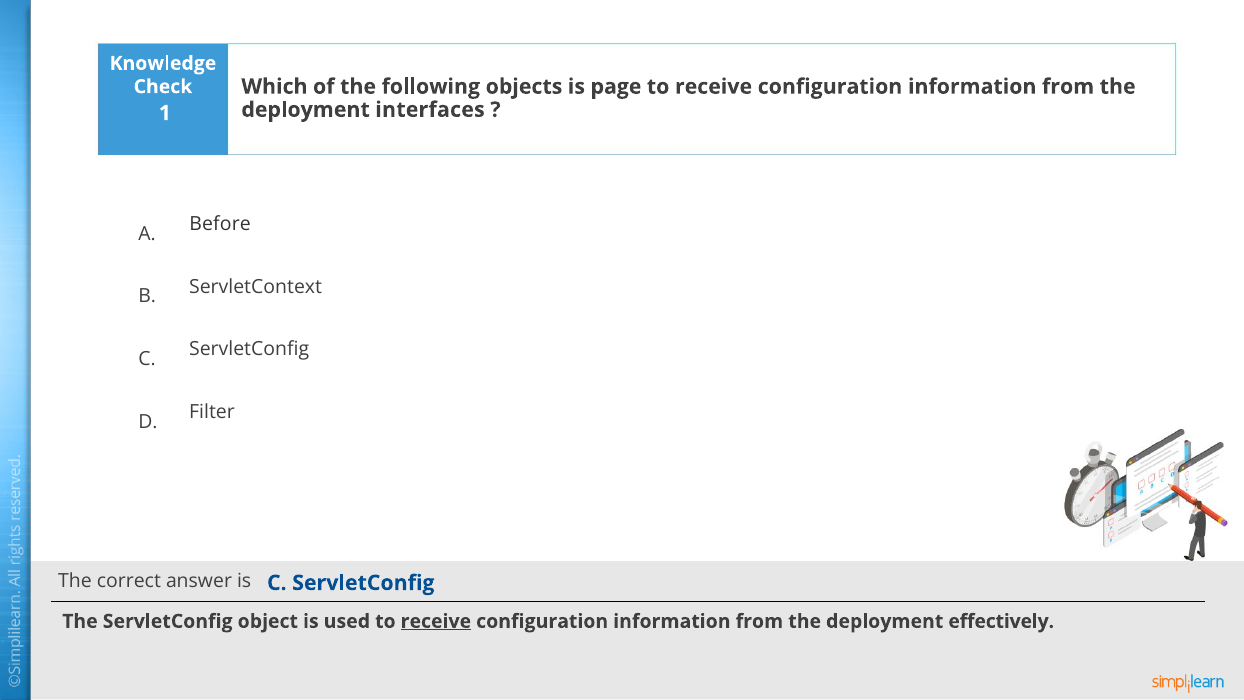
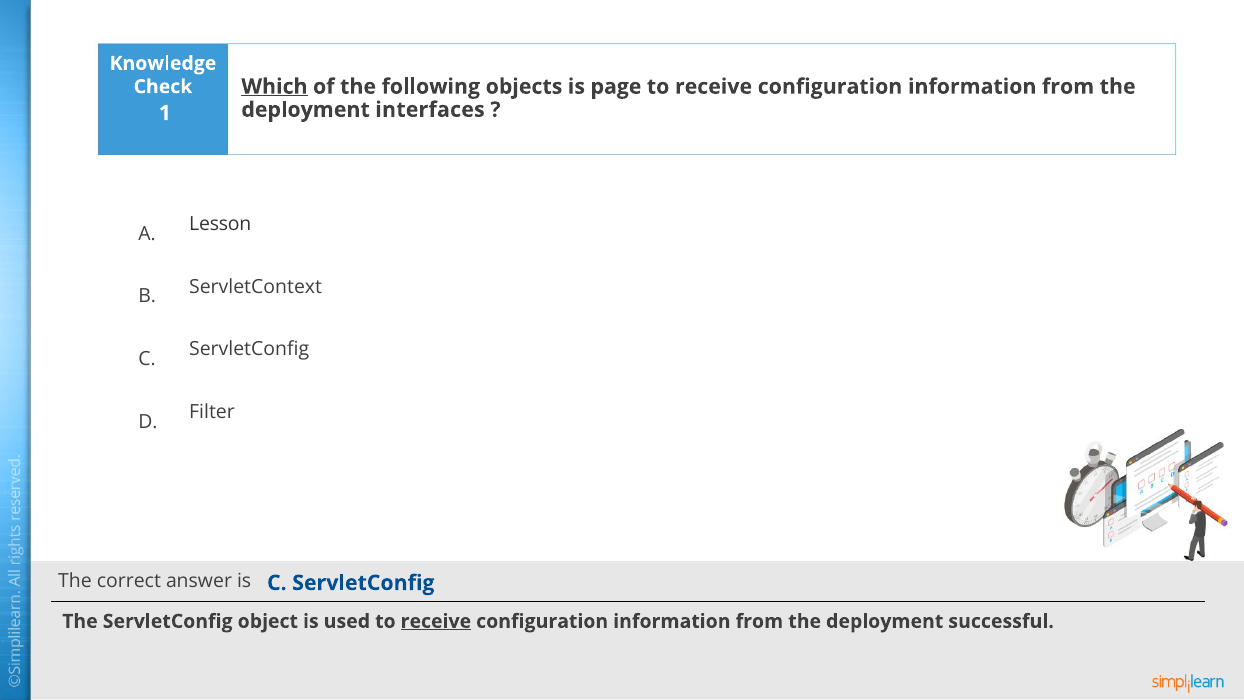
Which underline: none -> present (274, 87)
Before: Before -> Lesson (220, 224)
effectively: effectively -> successful (1001, 621)
